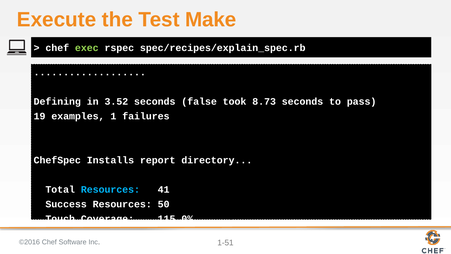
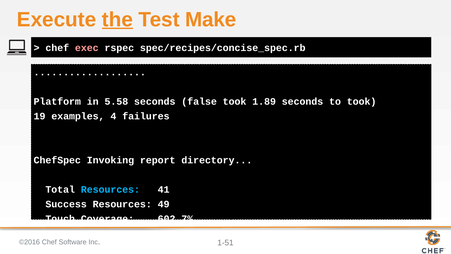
the underline: none -> present (117, 20)
exec colour: light green -> pink (87, 48)
spec/recipes/explain_spec.rb: spec/recipes/explain_spec.rb -> spec/recipes/concise_spec.rb (223, 48)
Defining: Defining -> Platform (57, 101)
3.52: 3.52 -> 5.58 (116, 101)
8.73: 8.73 -> 1.89 (264, 101)
to pass: pass -> took (362, 101)
1: 1 -> 4 (113, 116)
Installs: Installs -> Invoking (110, 160)
50: 50 -> 49 (164, 204)
115.0%: 115.0% -> 602.7% (175, 219)
